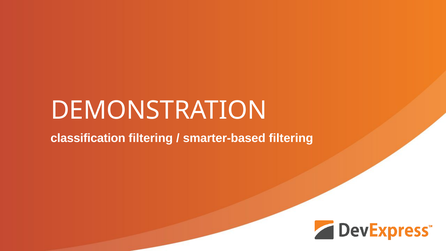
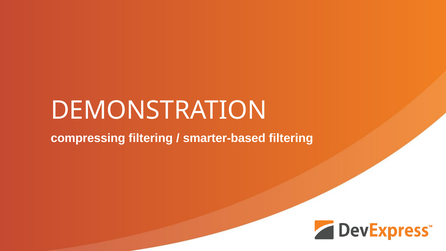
classification: classification -> compressing (88, 138)
